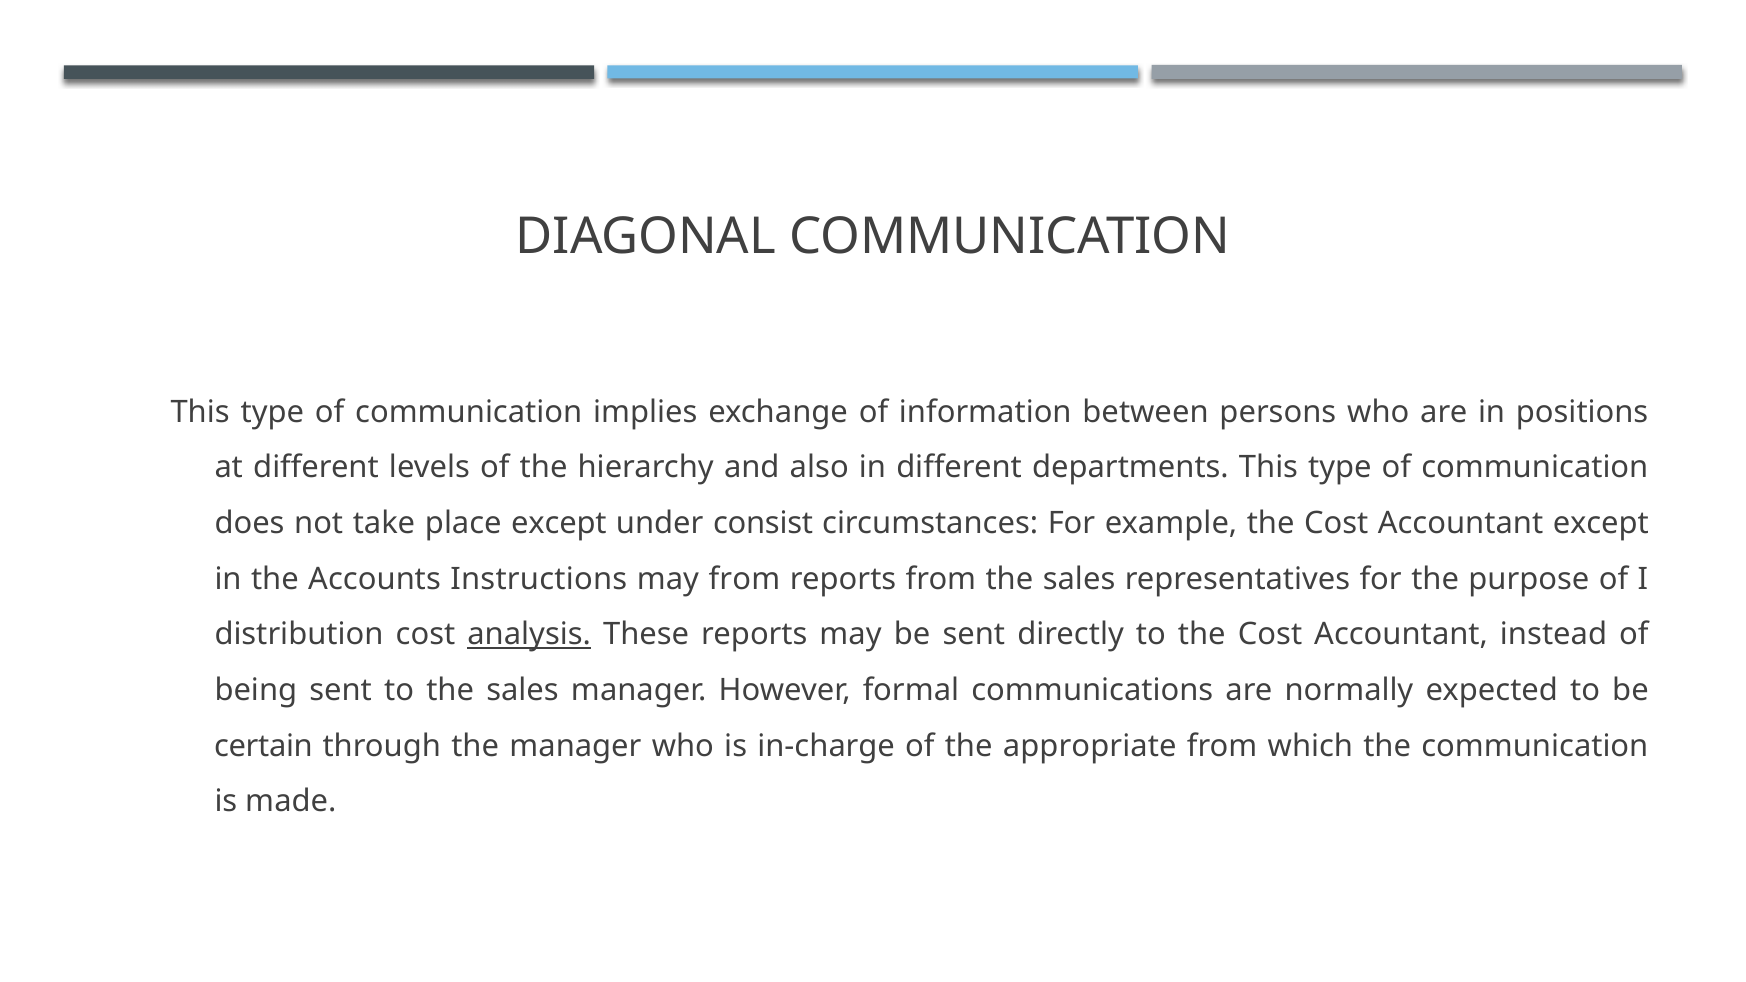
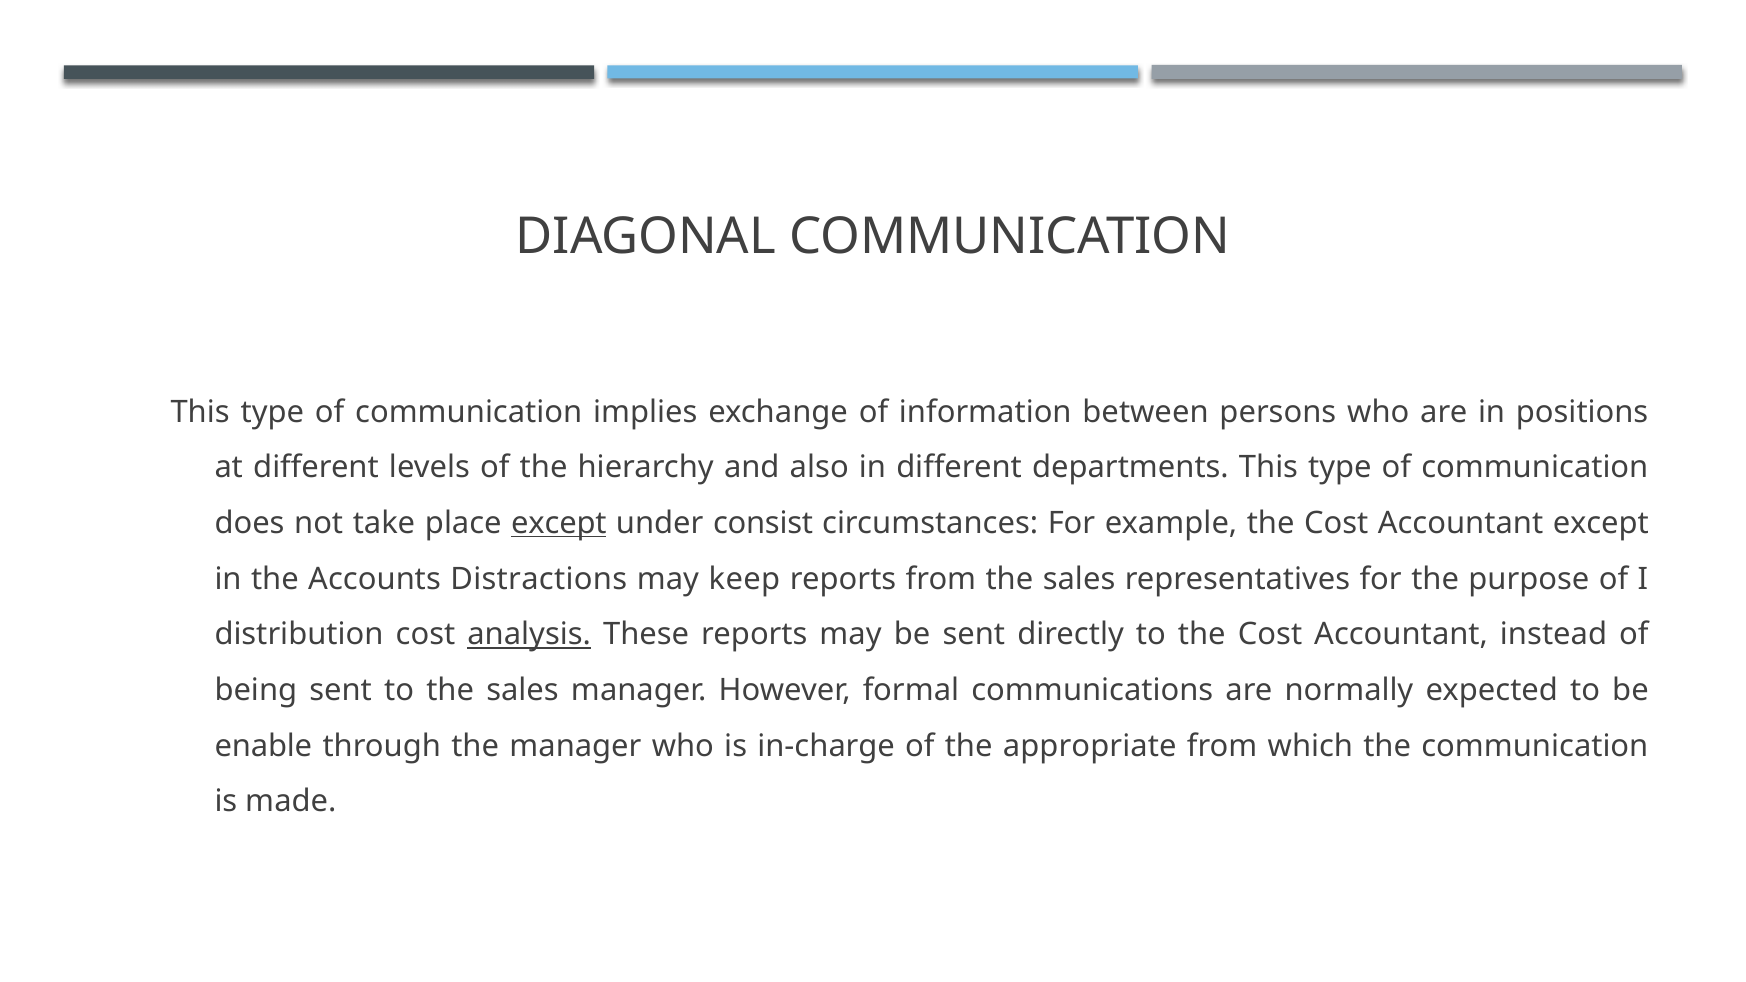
except underline: none -> present (559, 523)
Instructions: Instructions -> Distractions (539, 579)
may from: from -> keep (744, 579)
certain: certain -> enable (263, 746)
